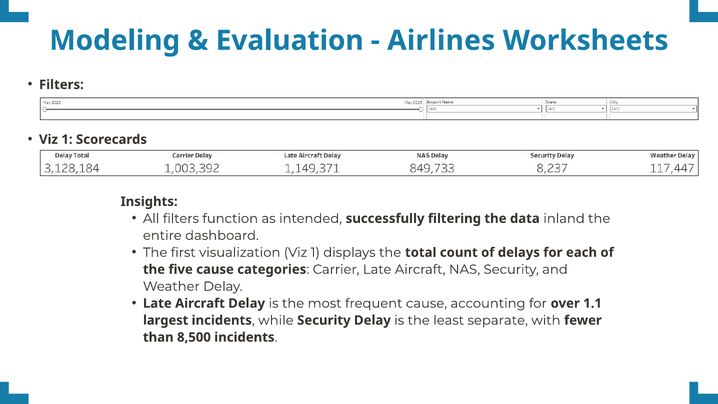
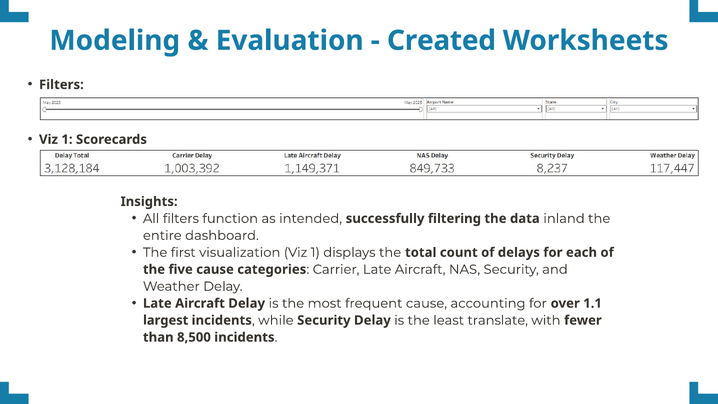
Airlines: Airlines -> Created (441, 41)
separate: separate -> translate (498, 320)
